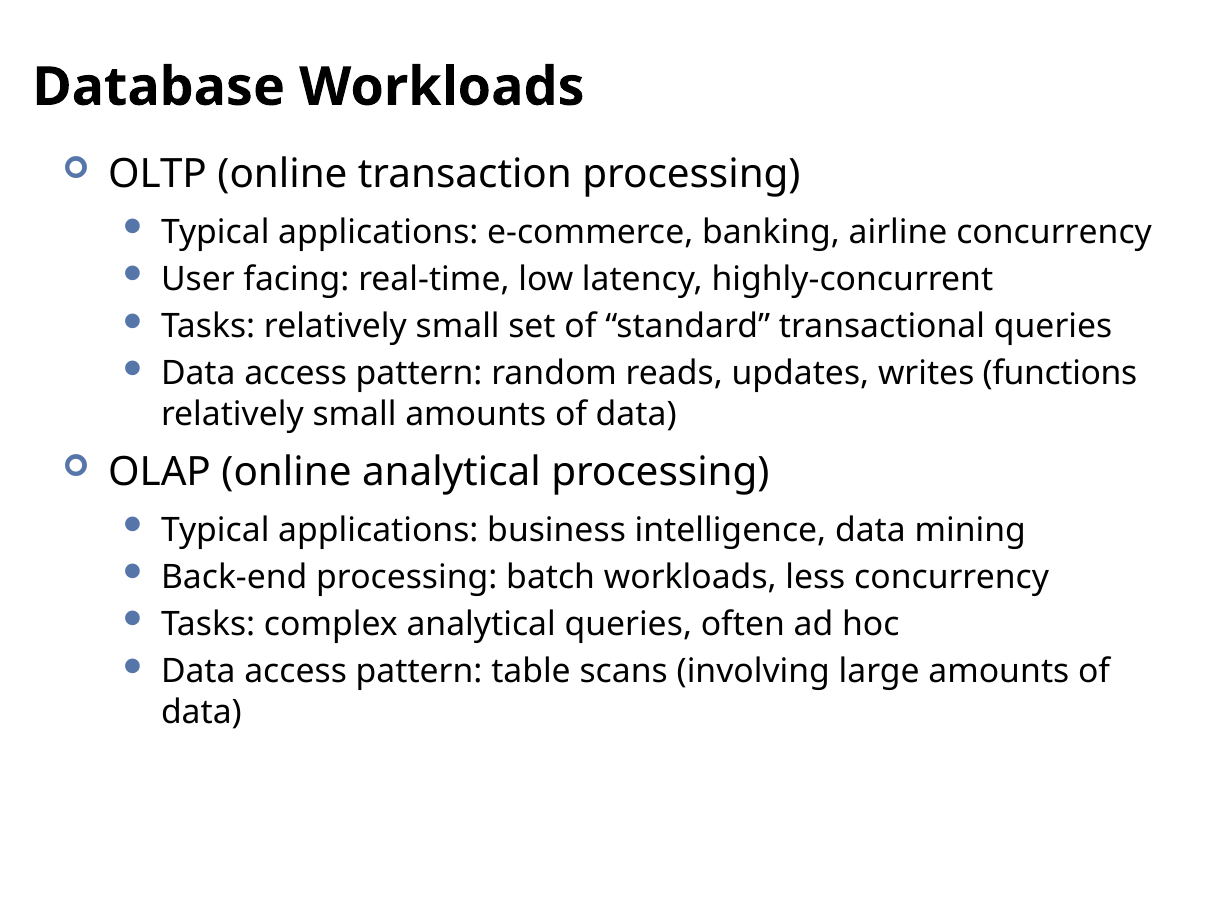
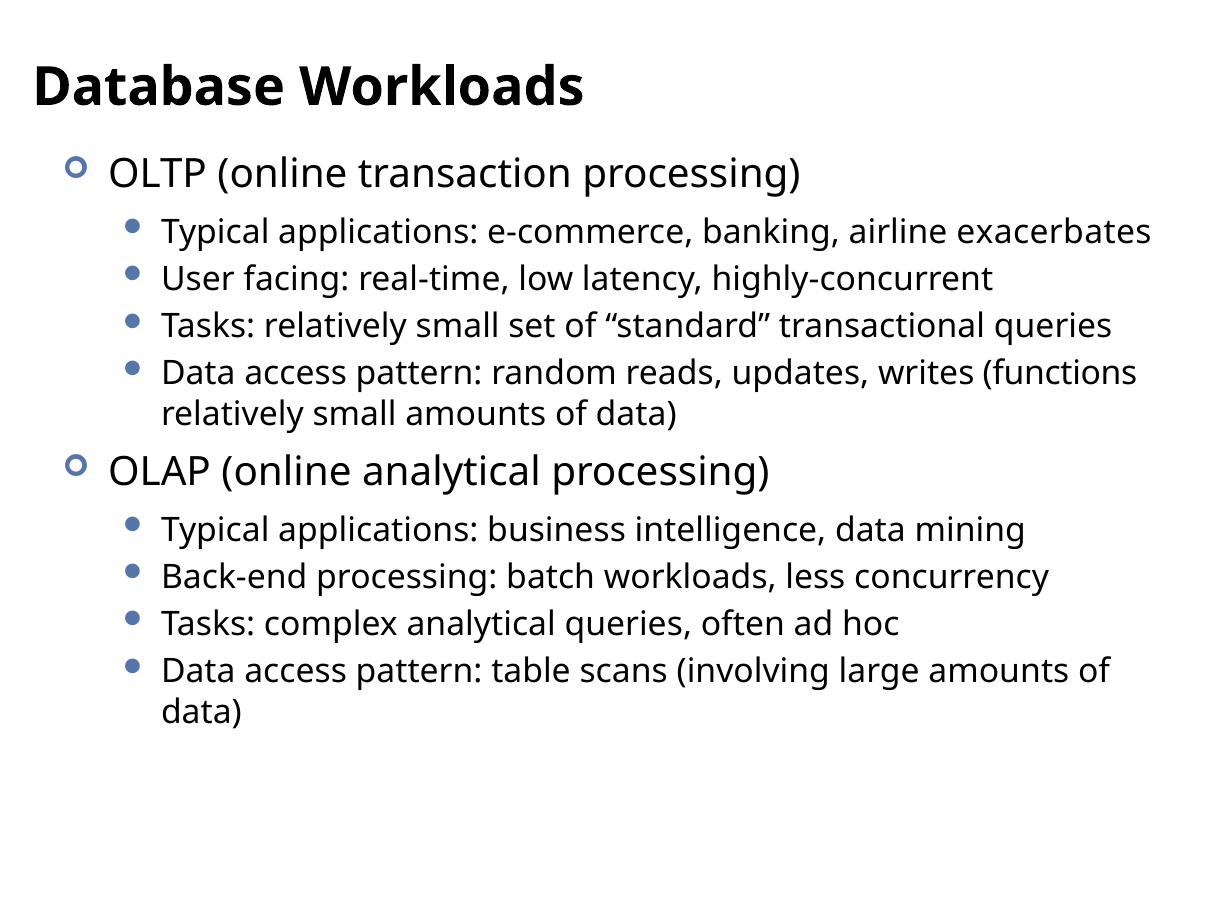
airline concurrency: concurrency -> exacerbates (1054, 232)
